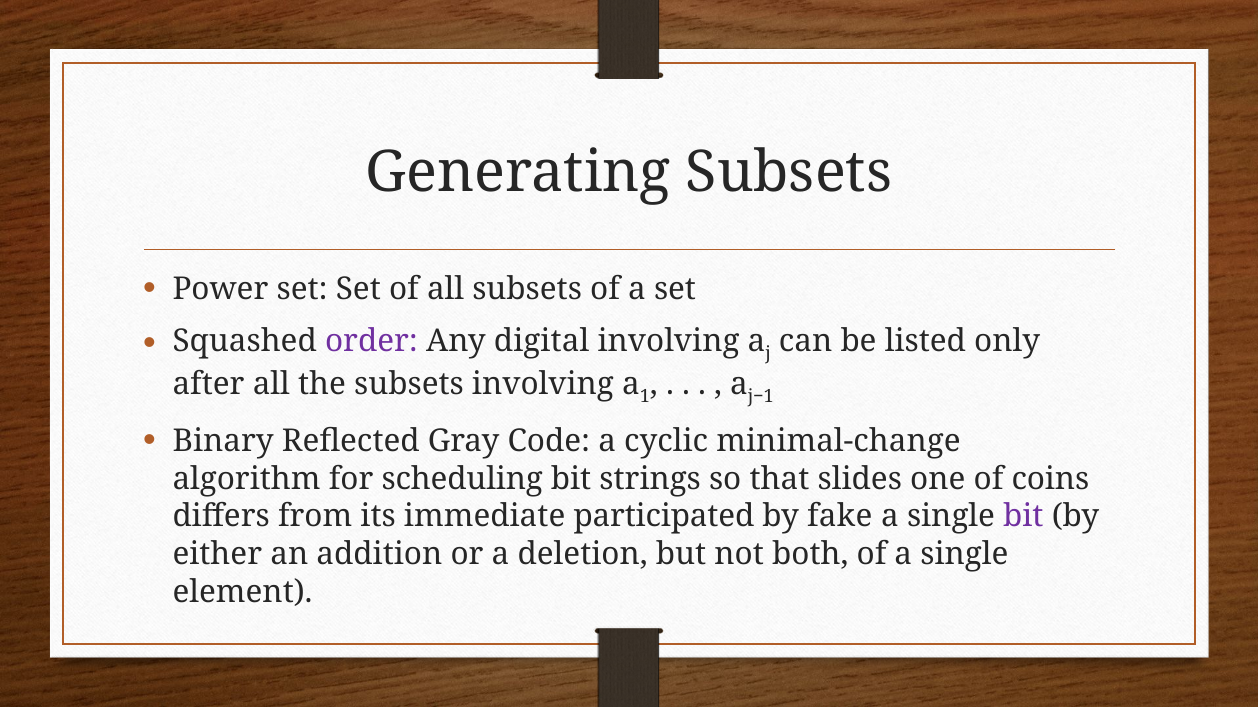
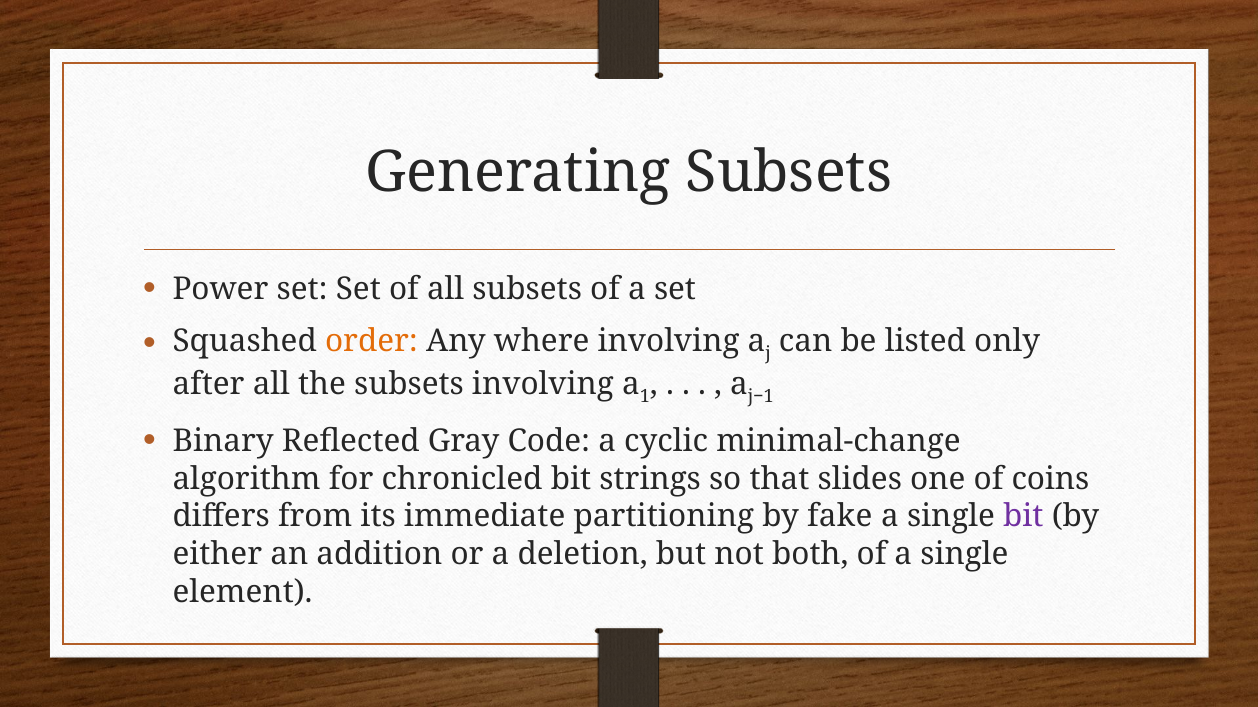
order colour: purple -> orange (371, 342)
digital: digital -> where (542, 342)
scheduling: scheduling -> chronicled (462, 479)
participated: participated -> partitioning (664, 517)
